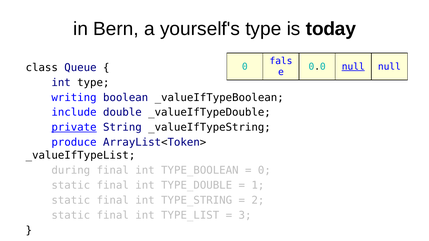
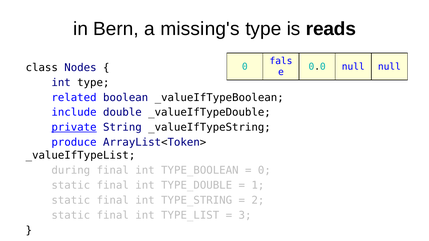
yourself's: yourself's -> missing's (200, 29)
today: today -> reads (331, 29)
null underline: present -> none (353, 67)
Queue: Queue -> Nodes (80, 68)
writing: writing -> related (74, 98)
